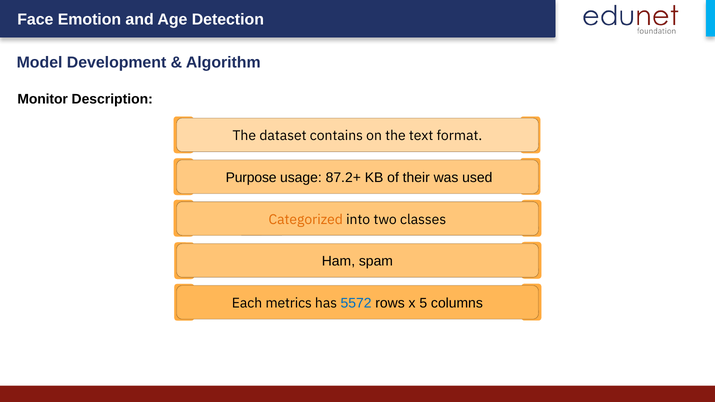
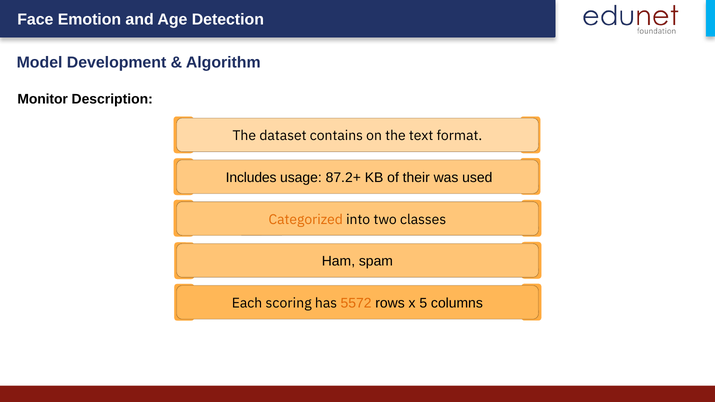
Purpose: Purpose -> Includes (251, 178)
metrics: metrics -> scoring (289, 303)
5572 colour: blue -> orange (356, 303)
